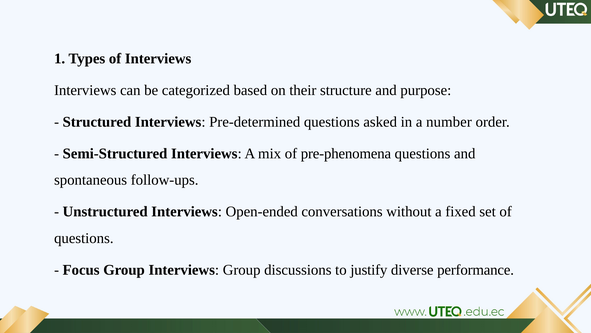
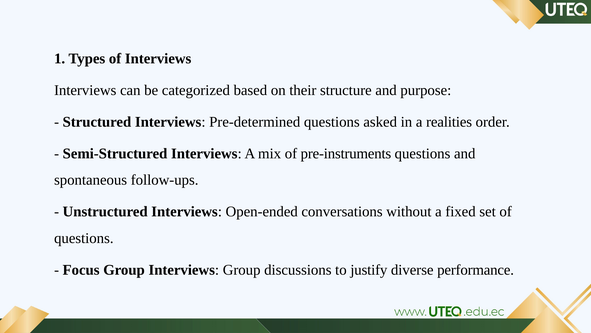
number: number -> realities (449, 122)
pre-phenomena: pre-phenomena -> pre-instruments (346, 153)
